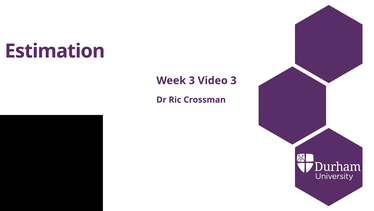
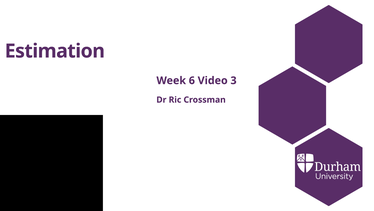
Week 3: 3 -> 6 (192, 80)
